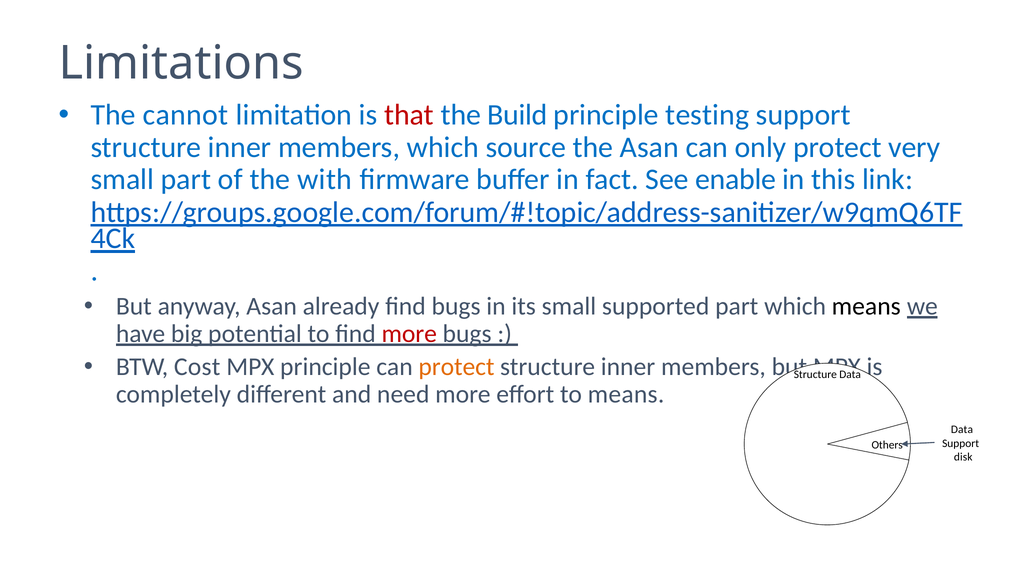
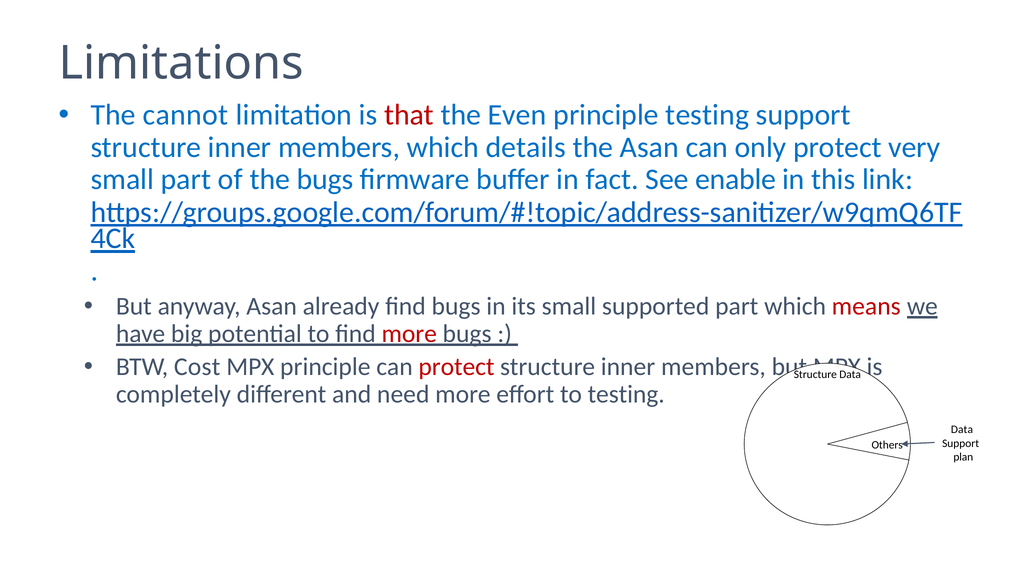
Build: Build -> Even (517, 115)
source: source -> details (526, 148)
the with: with -> bugs (325, 180)
means colour: black -> red (866, 307)
protect colour: orange -> red (456, 367)
to means: means -> testing (626, 395)
disk: disk -> plan (963, 457)
